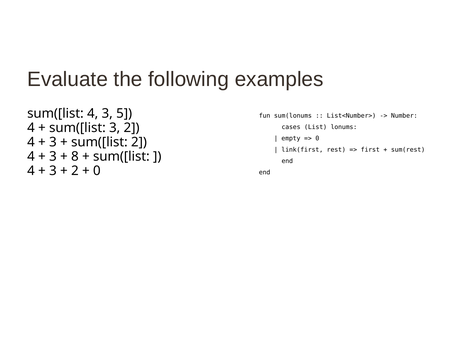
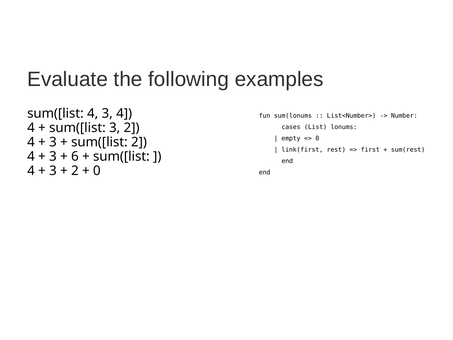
3 5: 5 -> 4 (124, 114)
8: 8 -> 6 (75, 156)
